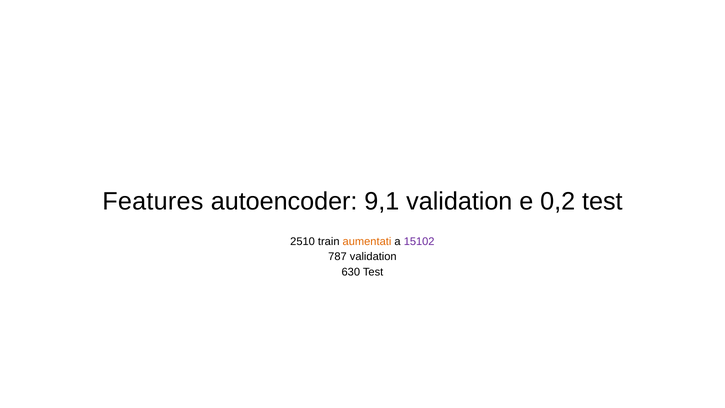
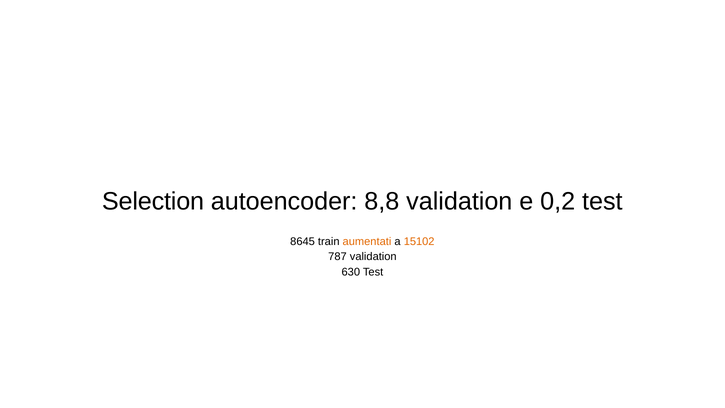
Features: Features -> Selection (153, 201)
9,1: 9,1 -> 8,8 (382, 201)
2510: 2510 -> 8645 (303, 241)
15102 colour: purple -> orange (419, 241)
